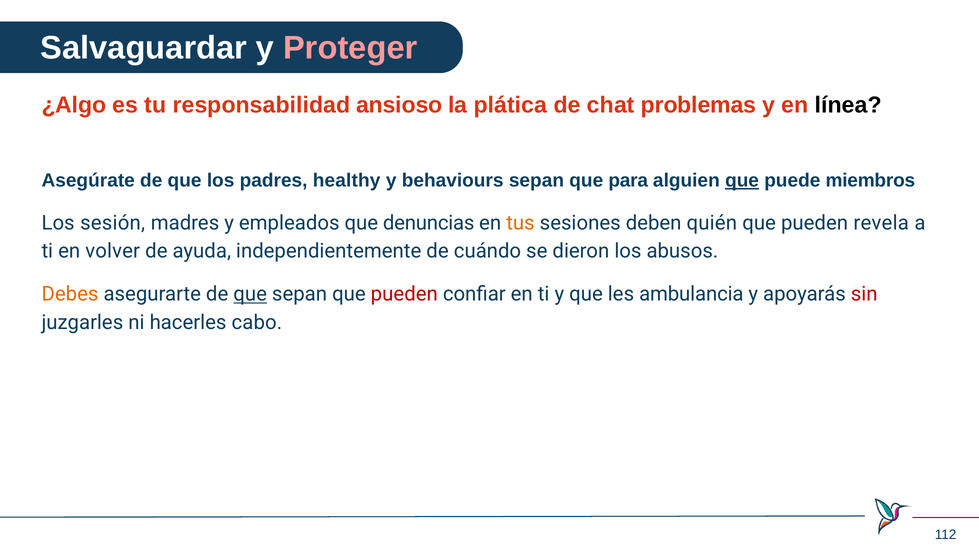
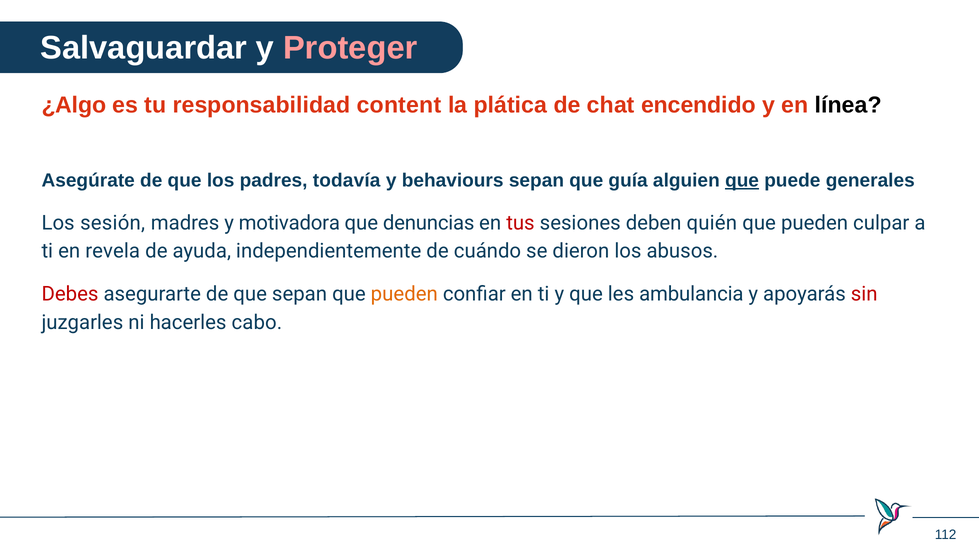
ansioso: ansioso -> content (399, 105)
problemas: problemas -> encendido (698, 105)
healthy: healthy -> todavía (347, 180)
para: para -> guía (628, 180)
miembros: miembros -> generales (870, 180)
empleados: empleados -> motivadora (289, 223)
tus colour: orange -> red (520, 223)
revela: revela -> culpar (881, 223)
volver: volver -> revela (113, 251)
Debes colour: orange -> red (70, 294)
que underline: present -> none (250, 294)
pueden colour: red -> orange (404, 294)
